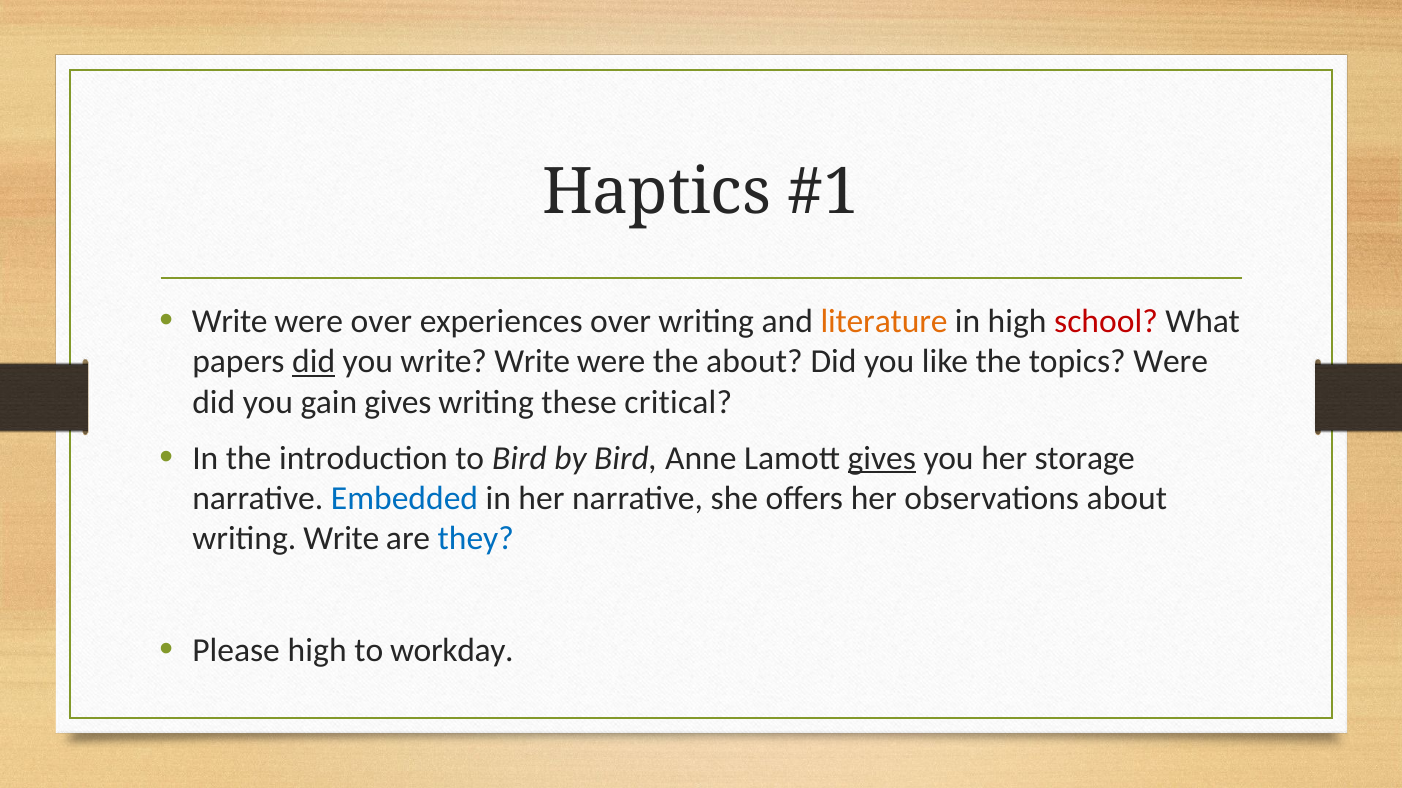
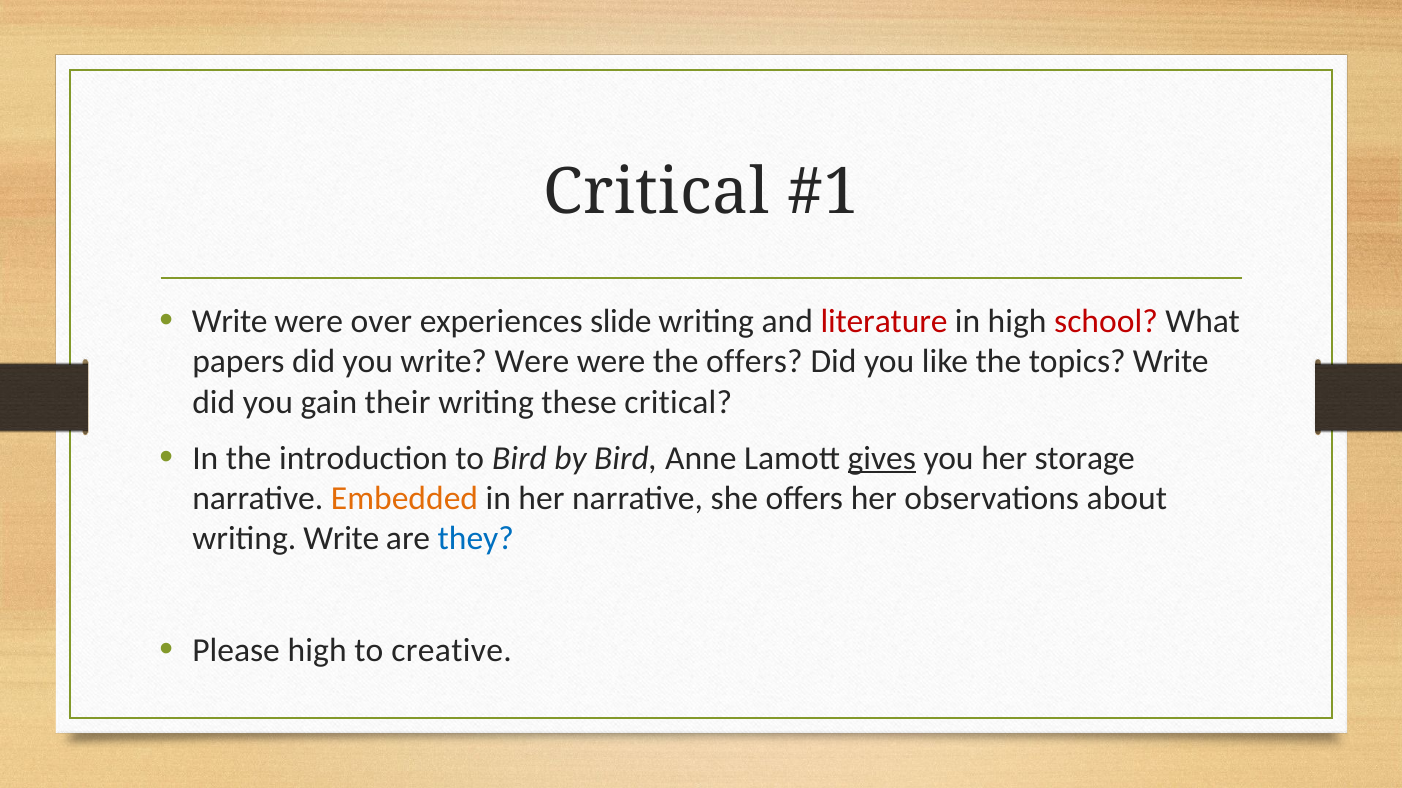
Haptics: Haptics -> Critical (656, 192)
experiences over: over -> slide (621, 322)
literature colour: orange -> red (884, 322)
did underline: present -> none (314, 362)
you write Write: Write -> Were (532, 362)
the about: about -> offers (754, 362)
topics Were: Were -> Write (1171, 362)
gain gives: gives -> their (398, 402)
Embedded colour: blue -> orange (404, 499)
workday: workday -> creative (452, 651)
